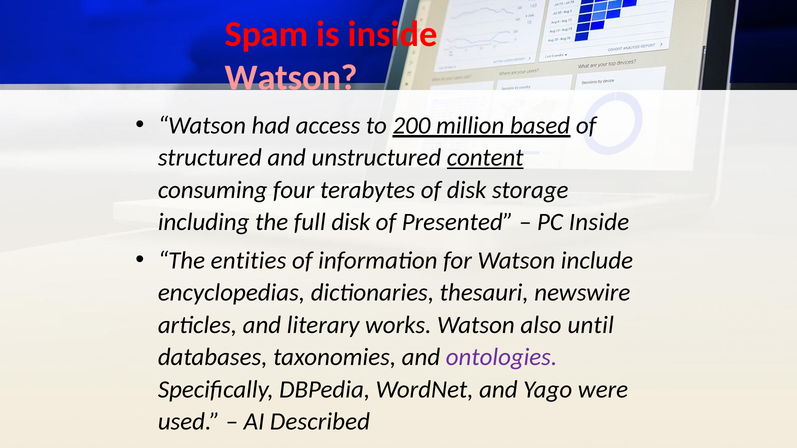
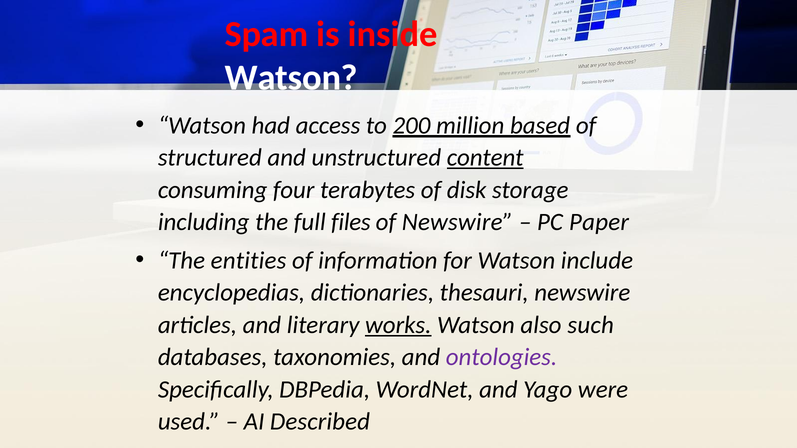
Watson colour: pink -> white (291, 78)
full disk: disk -> files (351, 222)
of Presented: Presented -> Newswire (457, 222)
PC Inside: Inside -> Paper (599, 222)
works underline: none -> present (398, 325)
until: until -> such (591, 325)
